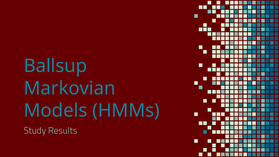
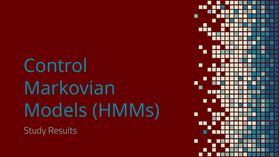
Ballsup: Ballsup -> Control (56, 66)
